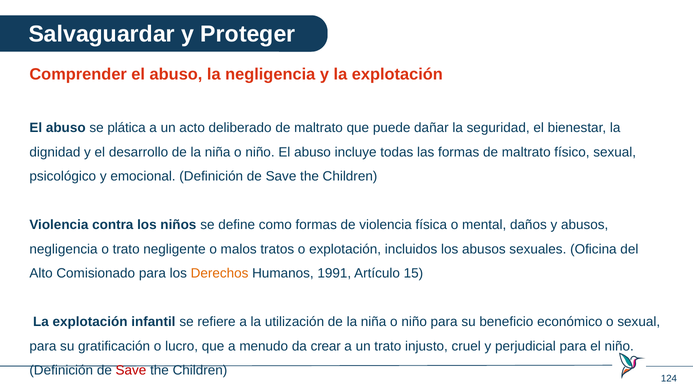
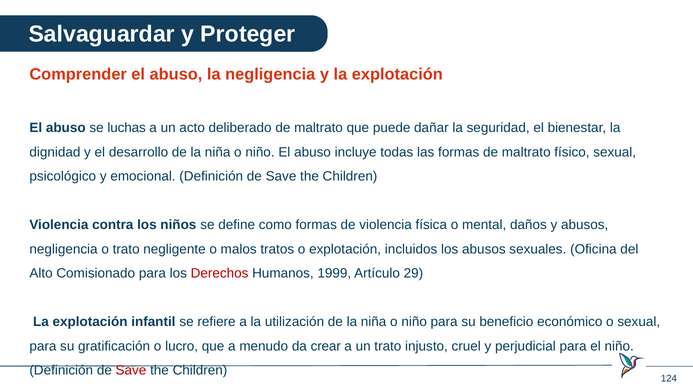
plática: plática -> luchas (127, 128)
Derechos colour: orange -> red (220, 273)
1991: 1991 -> 1999 (334, 273)
15: 15 -> 29 (413, 273)
